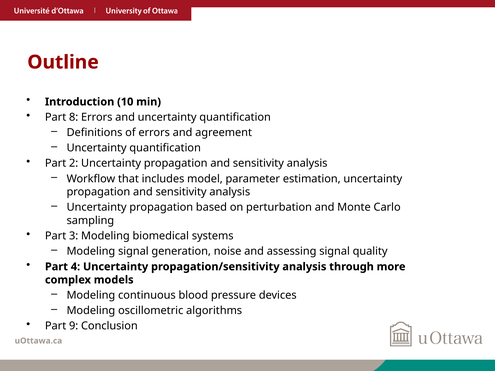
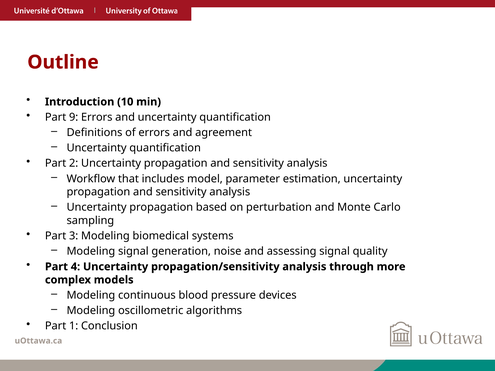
8: 8 -> 9 (74, 117)
9: 9 -> 1 (74, 326)
